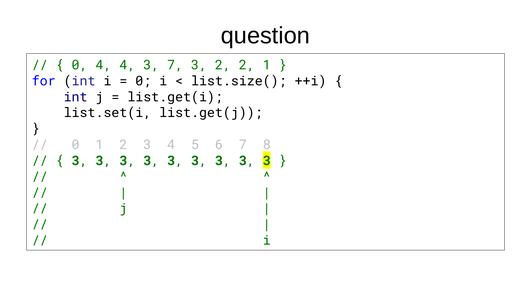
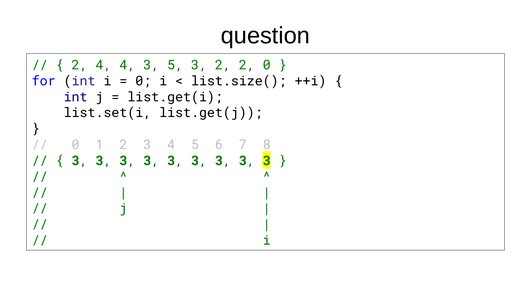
0: 0 -> 2 (80, 65)
3 7: 7 -> 5 (175, 65)
2 1: 1 -> 0 (267, 65)
